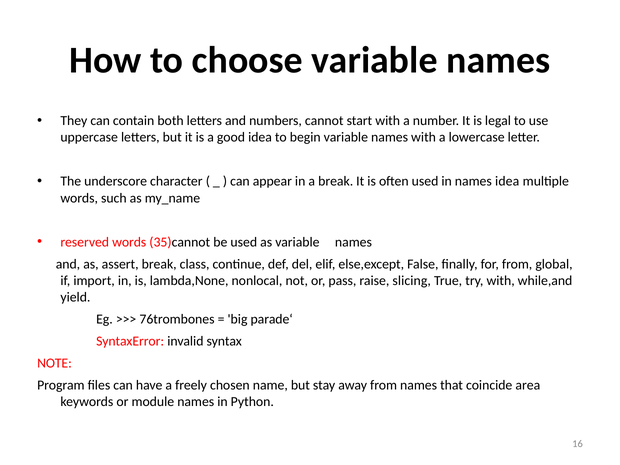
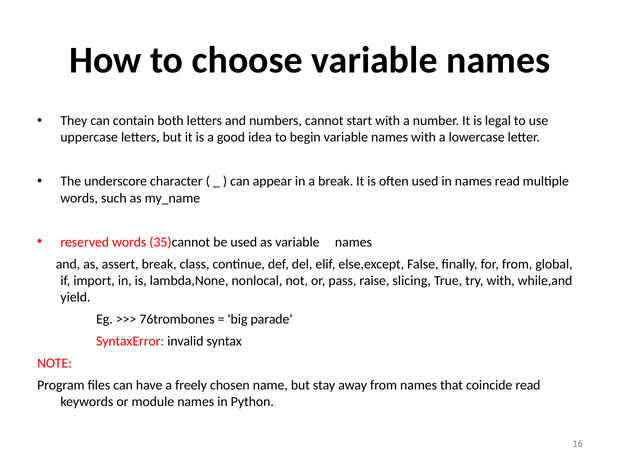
names idea: idea -> read (507, 181)
coincide area: area -> read (528, 385)
